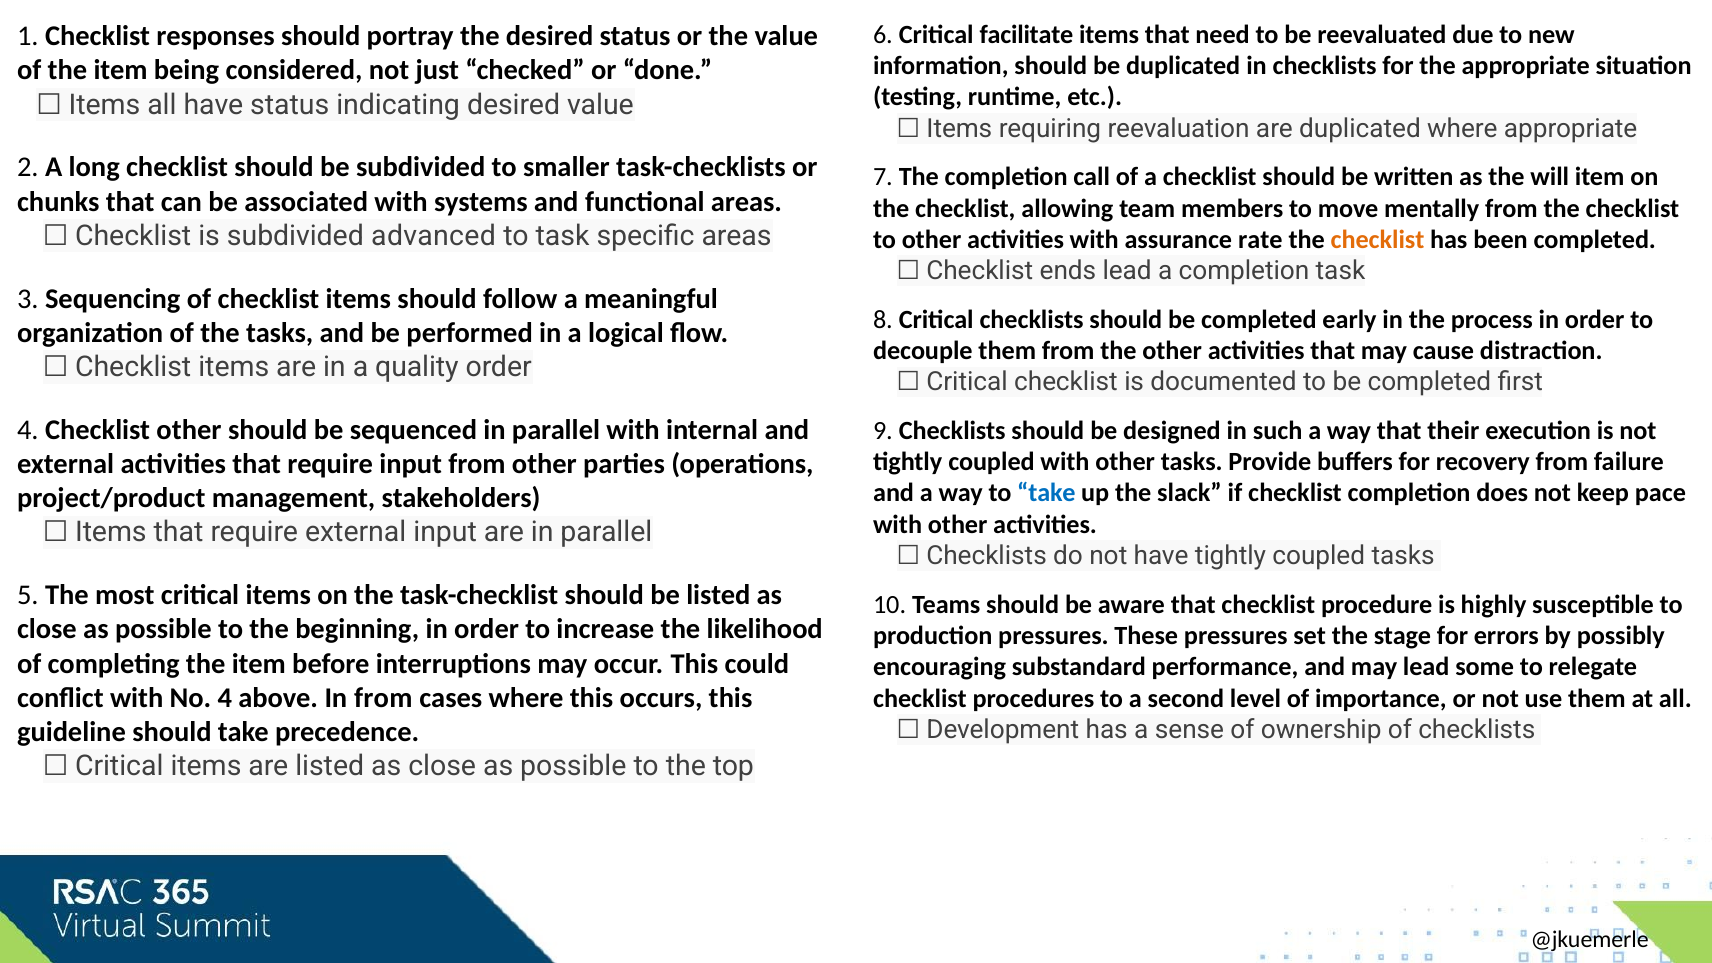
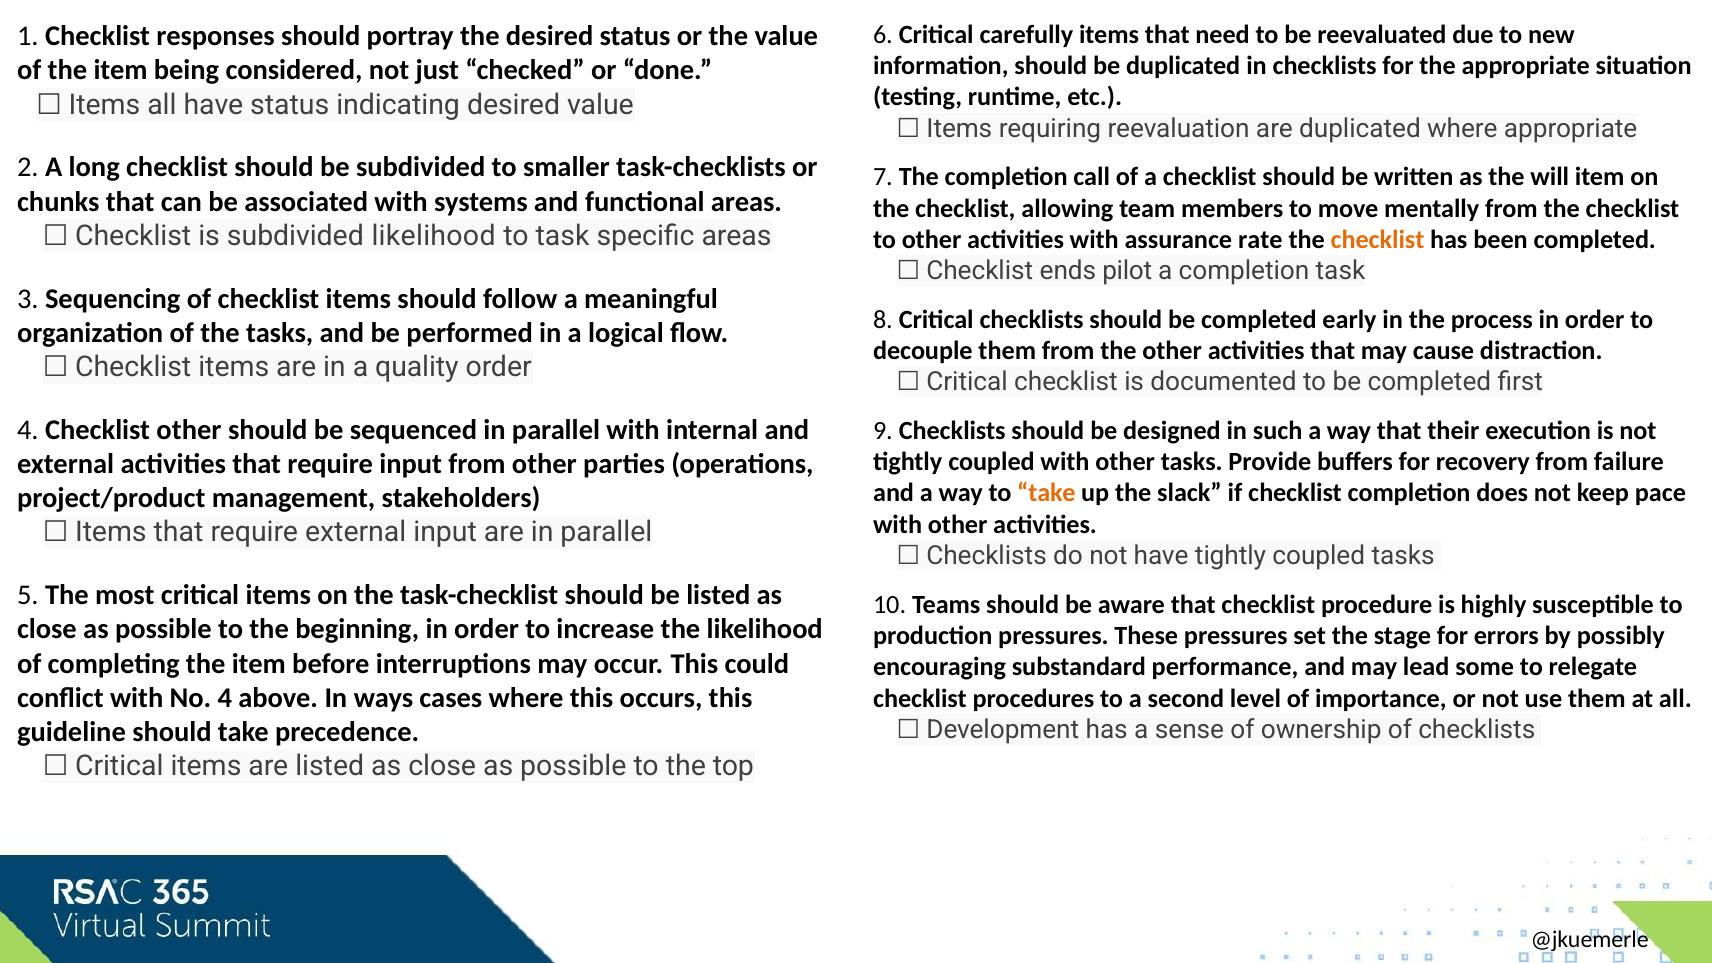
facilitate: facilitate -> carefully (1026, 35)
subdivided advanced: advanced -> likelihood (434, 236)
ends lead: lead -> pilot (1127, 271)
take colour: blue -> orange (1046, 493)
In from: from -> ways (383, 698)
